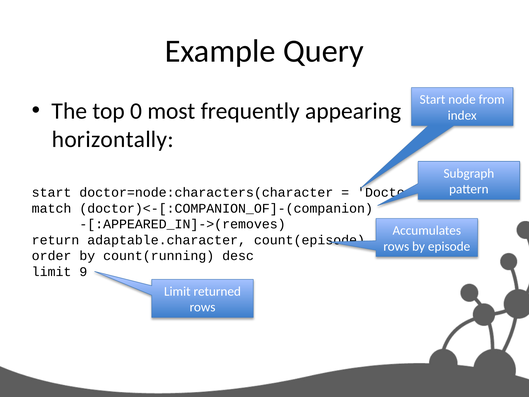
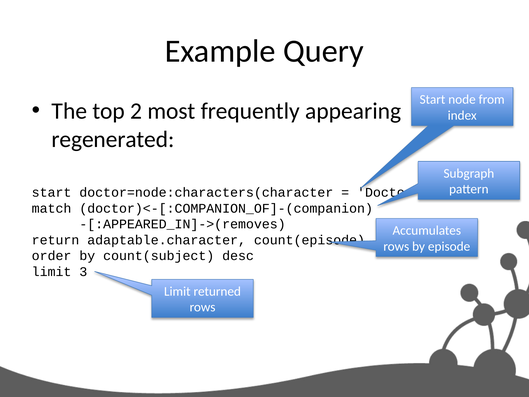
0: 0 -> 2 (136, 111)
horizontally: horizontally -> regenerated (113, 139)
count(running: count(running -> count(subject (159, 256)
9: 9 -> 3 (83, 272)
